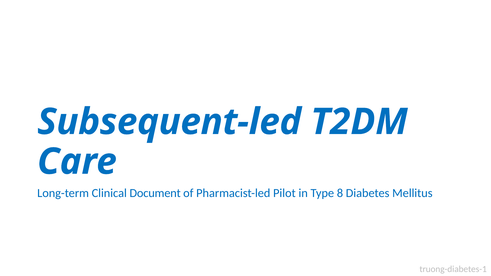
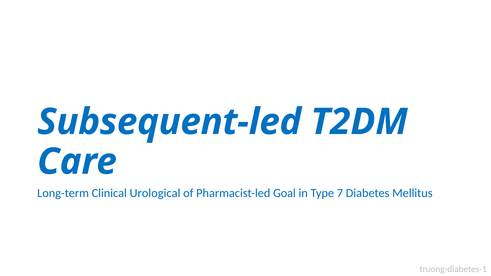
Document: Document -> Urological (155, 193)
Pilot: Pilot -> Goal (284, 193)
8: 8 -> 7 (340, 193)
